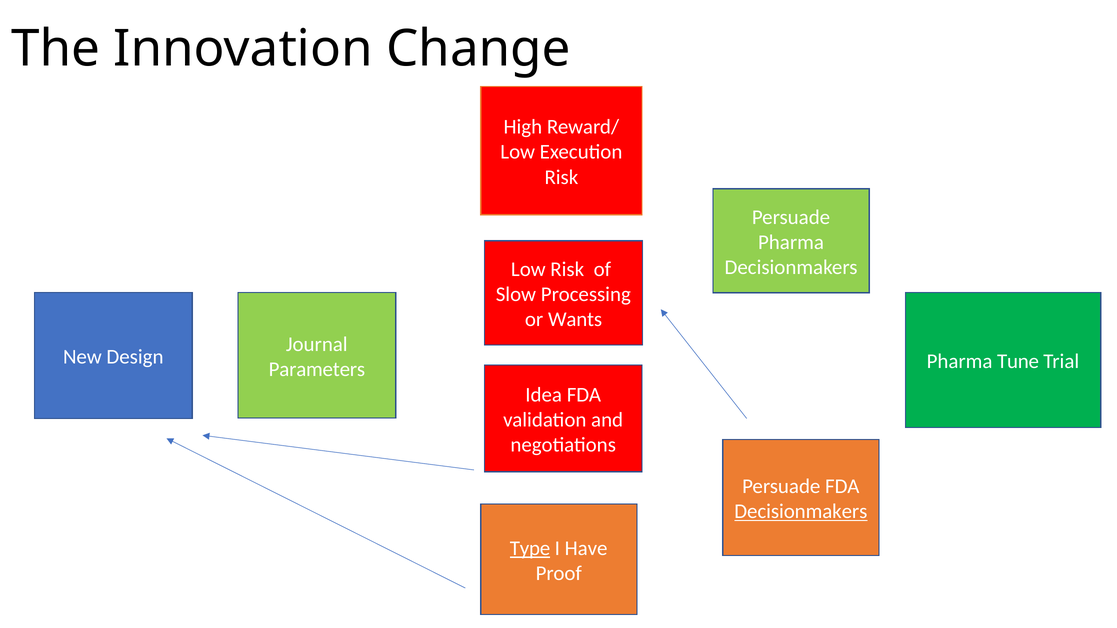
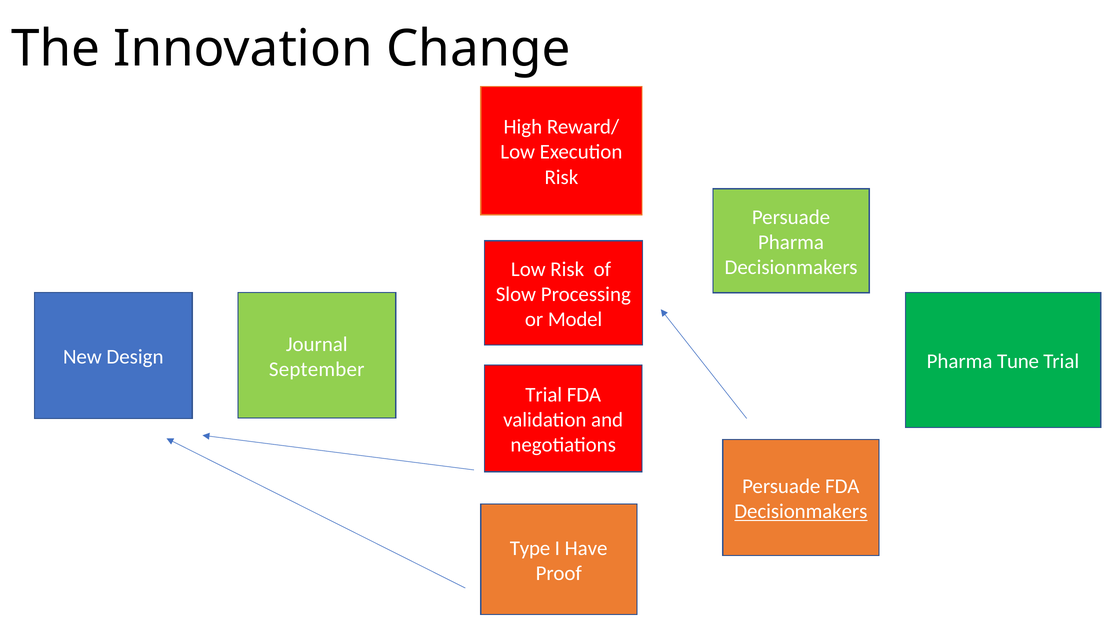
Wants: Wants -> Model (575, 320)
Parameters: Parameters -> September (317, 369)
Idea: Idea -> Trial (544, 395)
Type underline: present -> none (530, 549)
